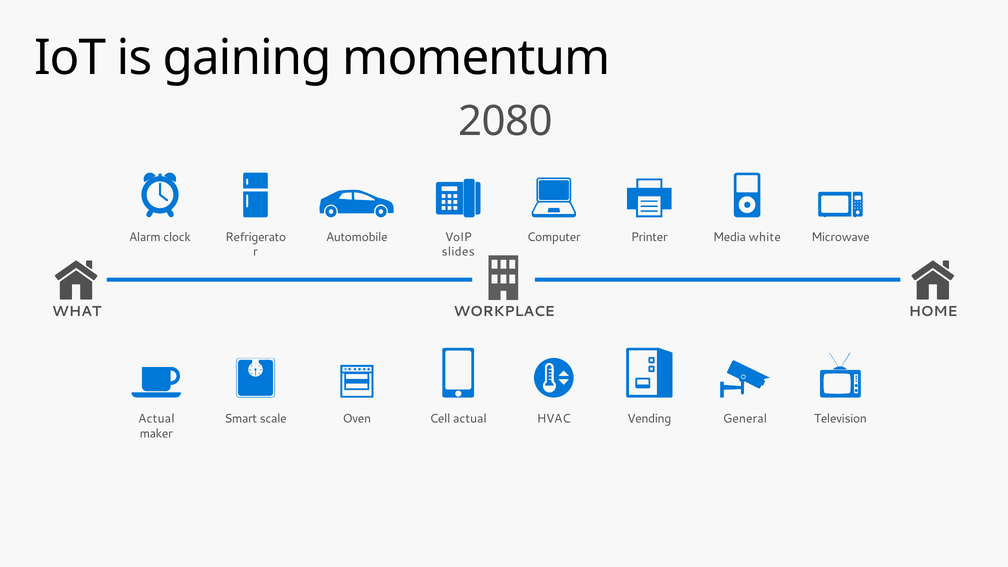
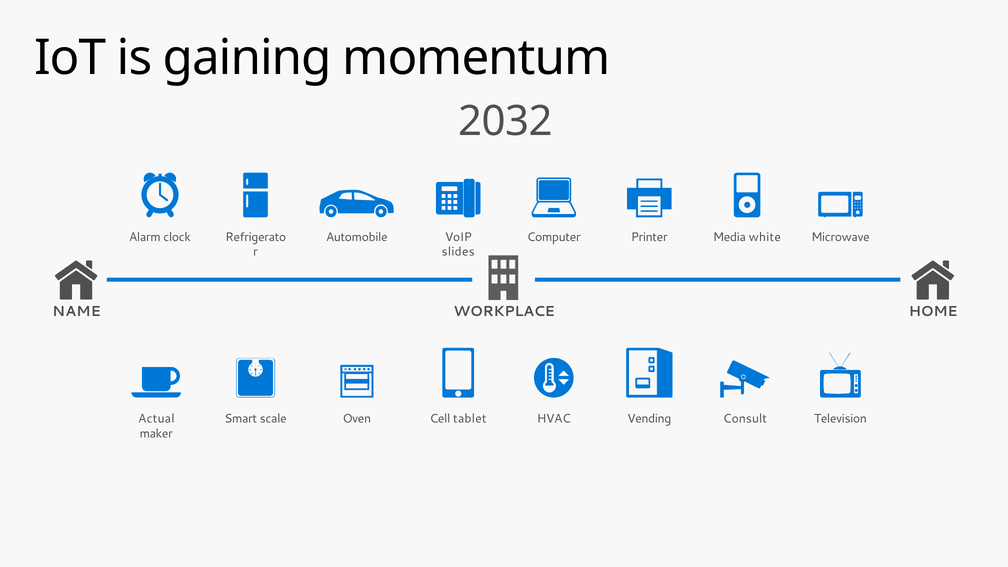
2080: 2080 -> 2032 (506, 121)
WHAT: WHAT -> NAME (77, 311)
Cell actual: actual -> tablet (470, 419)
General: General -> Consult (745, 419)
